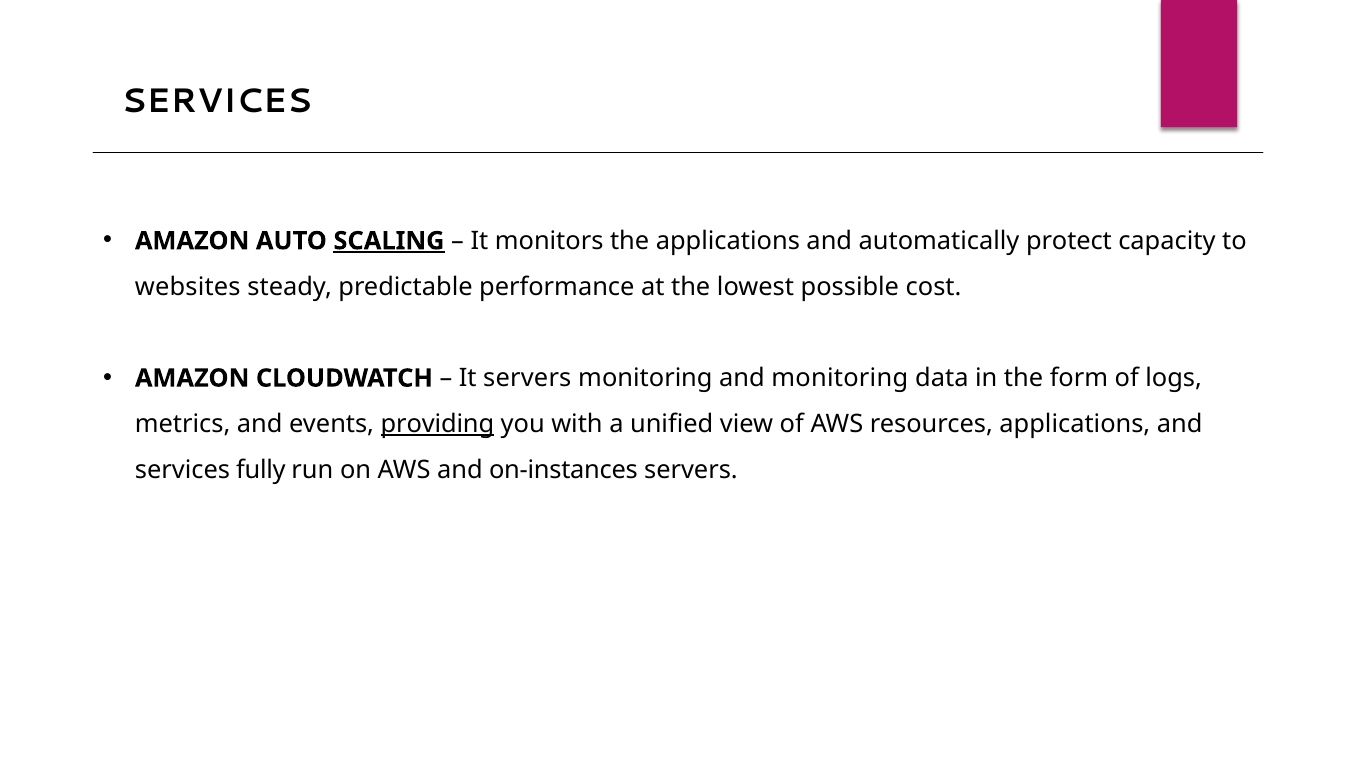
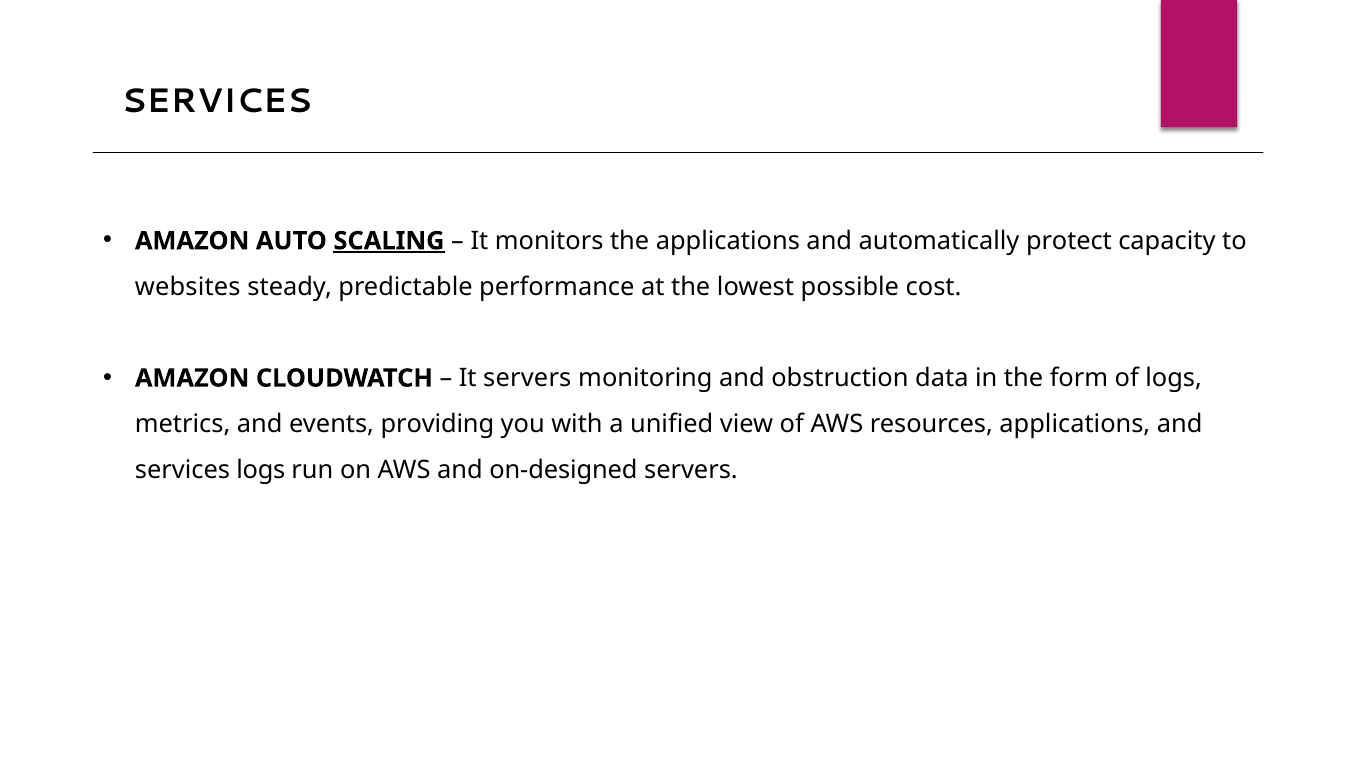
and monitoring: monitoring -> obstruction (840, 378)
providing underline: present -> none (437, 424)
services fully: fully -> logs (261, 470)
on-instances: on-instances -> on-designed (563, 470)
